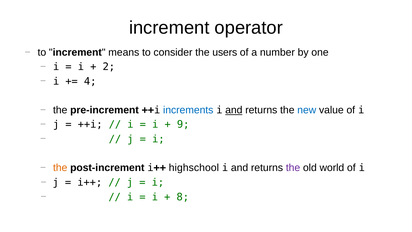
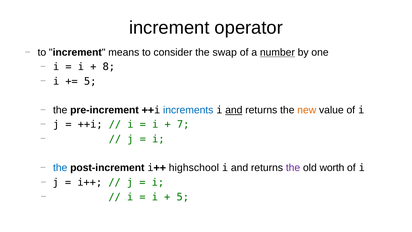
users: users -> swap (225, 52)
number underline: none -> present (277, 52)
2: 2 -> 8 (109, 67)
4: 4 -> 5 (90, 81)
new colour: blue -> orange (307, 110)
9: 9 -> 7 (183, 124)
the colour: orange -> blue (60, 168)
world: world -> worth (332, 168)
8: 8 -> 5 (183, 197)
